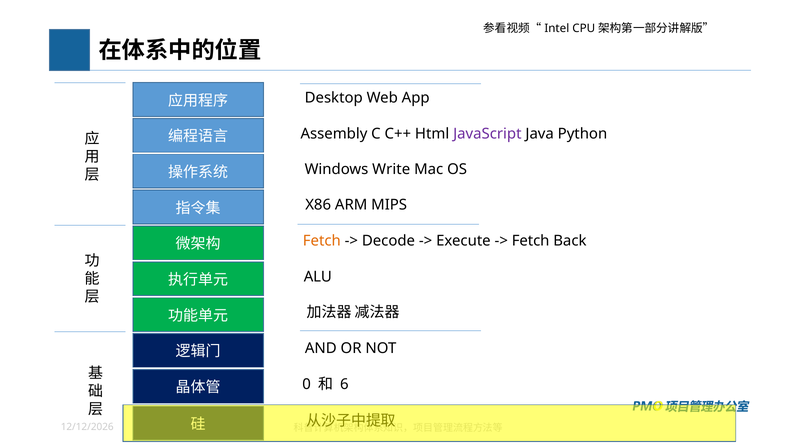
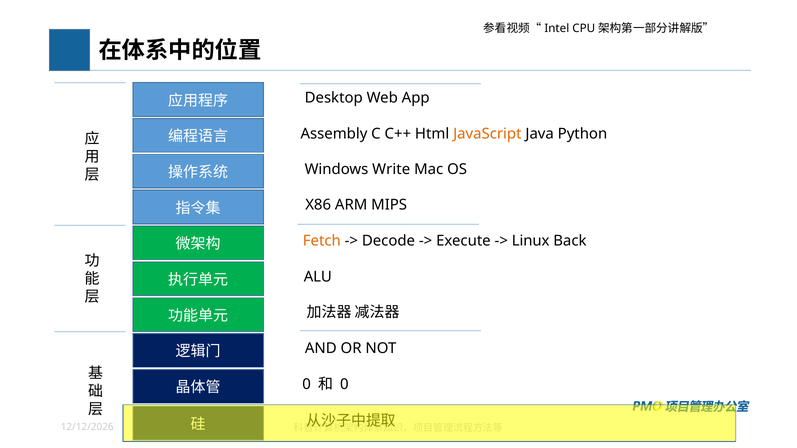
JavaScript colour: purple -> orange (487, 134)
Fetch: Fetch -> Linux (531, 241)
6: 6 -> 0 (344, 384)
